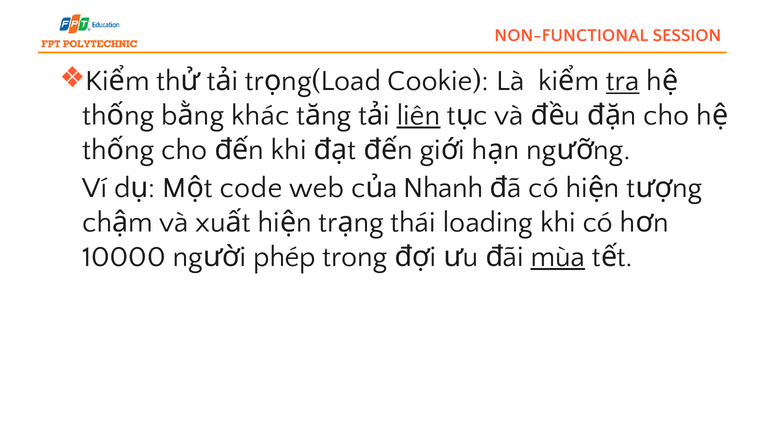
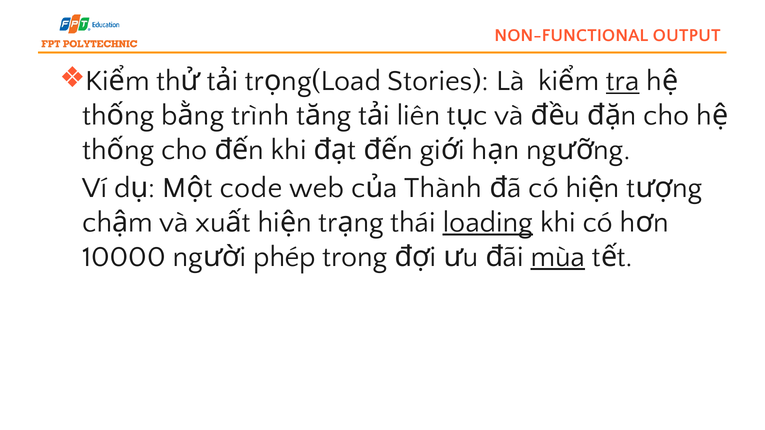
SESSION: SESSION -> OUTPUT (687, 36)
Cookie: Cookie -> Stories (438, 81)
khác: khác -> trình (260, 115)
liên underline: present -> none (418, 115)
Nhanh: Nhanh -> Thành (443, 188)
loading underline: none -> present (488, 222)
